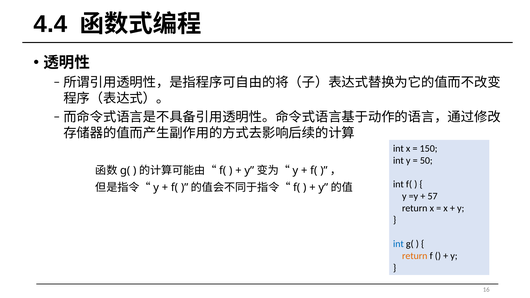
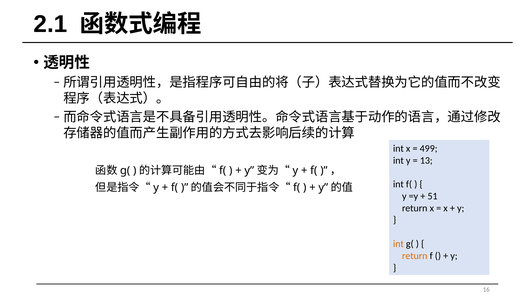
4.4: 4.4 -> 2.1 (50, 24)
150: 150 -> 499 (429, 149)
50: 50 -> 13 (426, 161)
57: 57 -> 51 (433, 196)
int colour: blue -> orange (398, 244)
